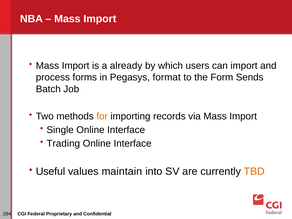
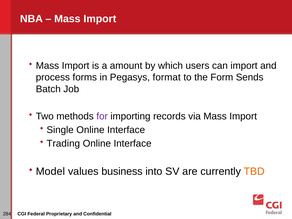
already: already -> amount (126, 66)
for colour: orange -> purple (102, 116)
Useful: Useful -> Model (50, 171)
maintain: maintain -> business (122, 171)
